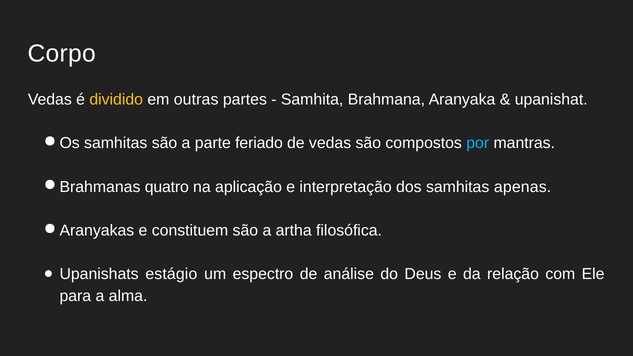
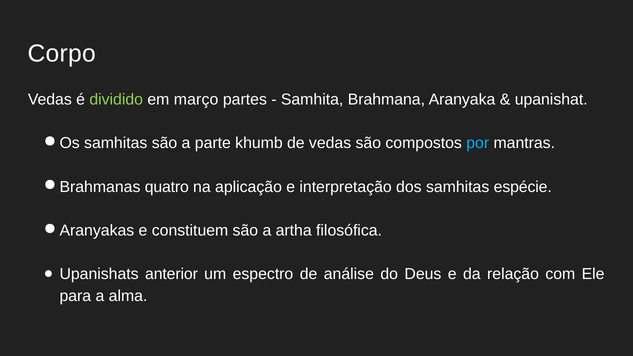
dividido colour: yellow -> light green (116, 100)
outras: outras -> março (196, 100)
feriado: feriado -> khumb (259, 143)
apenas: apenas -> espécie (523, 187)
estágio: estágio -> anterior (172, 274)
